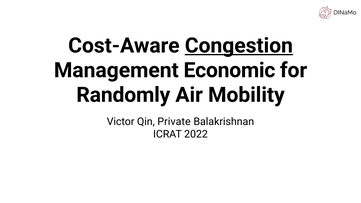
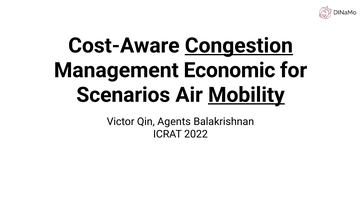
Randomly: Randomly -> Scenarios (123, 95)
Mobility underline: none -> present (246, 95)
Private: Private -> Agents (174, 122)
